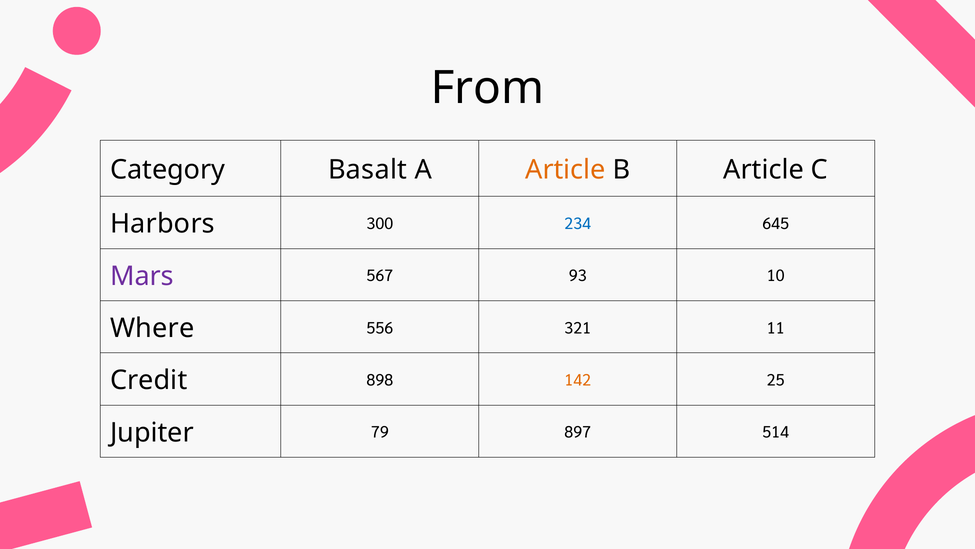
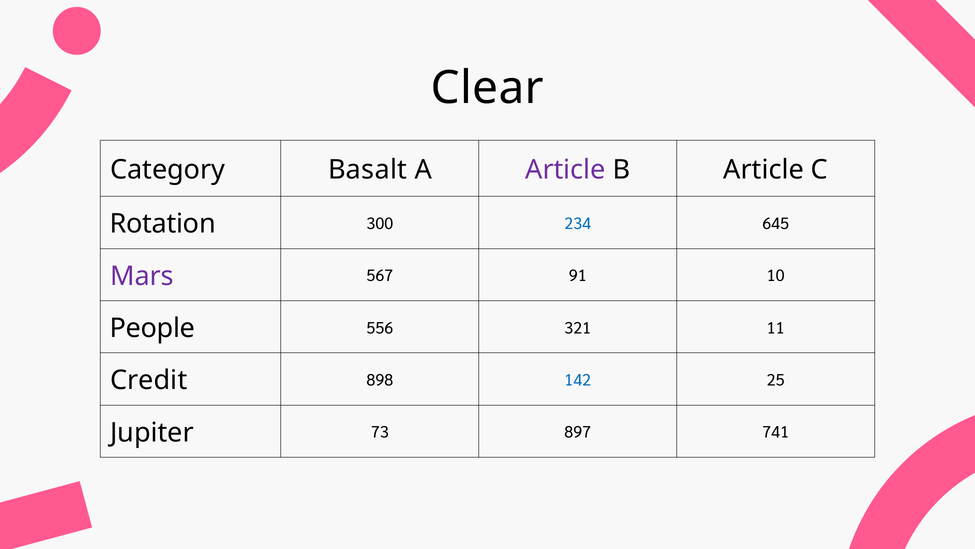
From: From -> Clear (487, 88)
Article colour: orange -> purple (565, 170)
Harbors: Harbors -> Rotation (163, 224)
93: 93 -> 91 (578, 276)
Where: Where -> People (152, 328)
142 colour: orange -> blue (578, 380)
79: 79 -> 73 (380, 432)
514: 514 -> 741 (776, 432)
